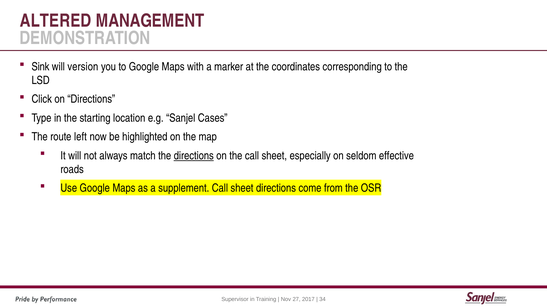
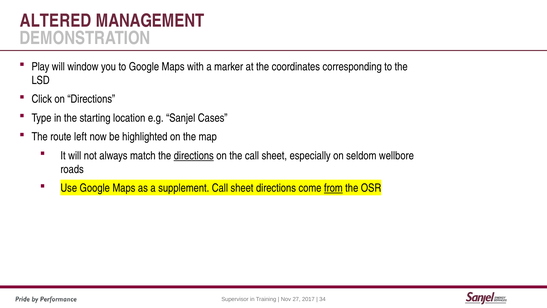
Sink: Sink -> Play (40, 67)
version: version -> window (83, 67)
effective: effective -> wellbore (396, 156)
from underline: none -> present (333, 188)
